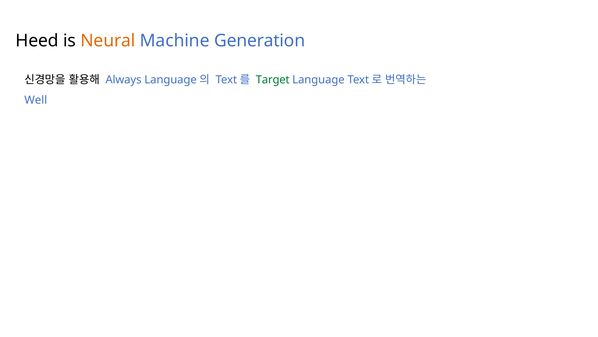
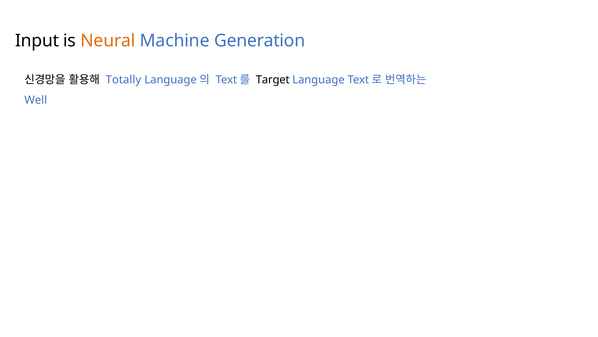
Heed: Heed -> Input (37, 41)
Always: Always -> Totally (123, 80)
Target colour: green -> black (273, 80)
